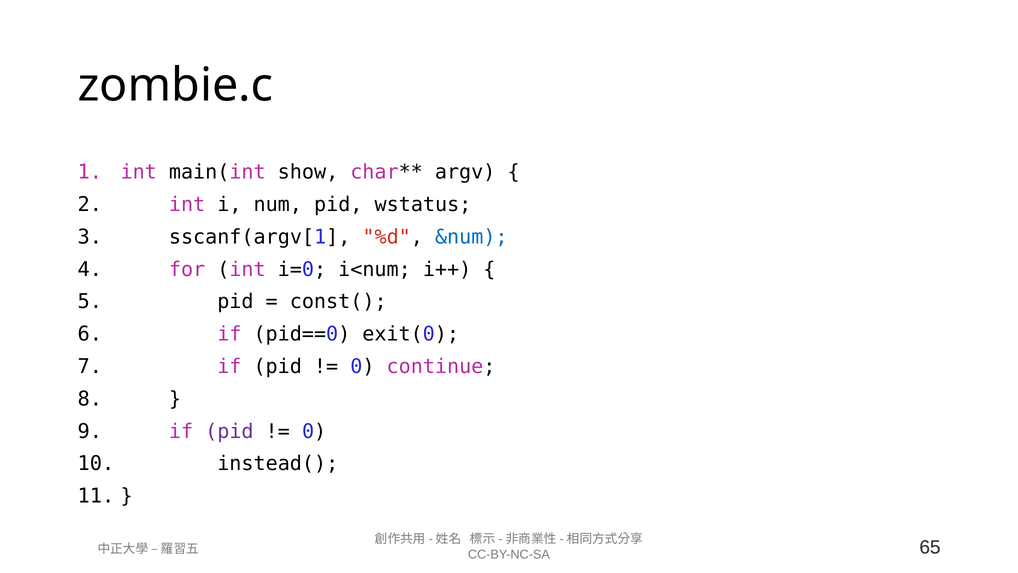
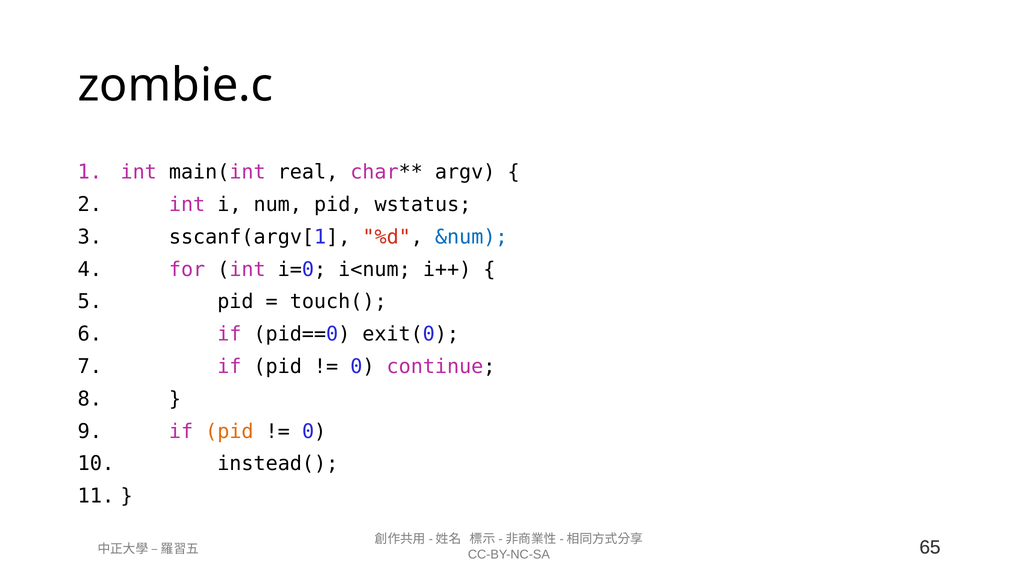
show: show -> real (308, 172)
const(: const( -> touch( (338, 302)
pid colour: purple -> orange (229, 431)
